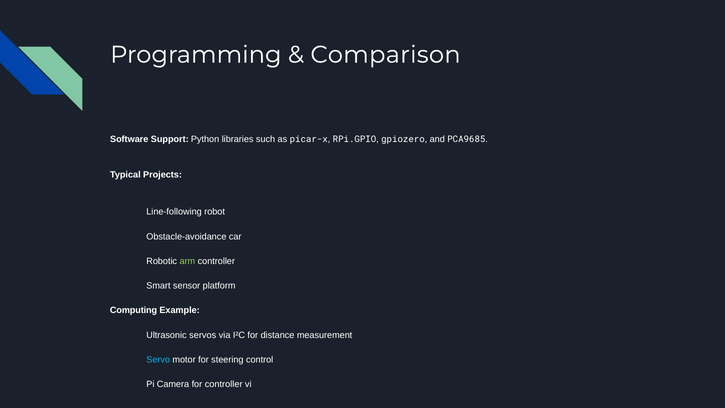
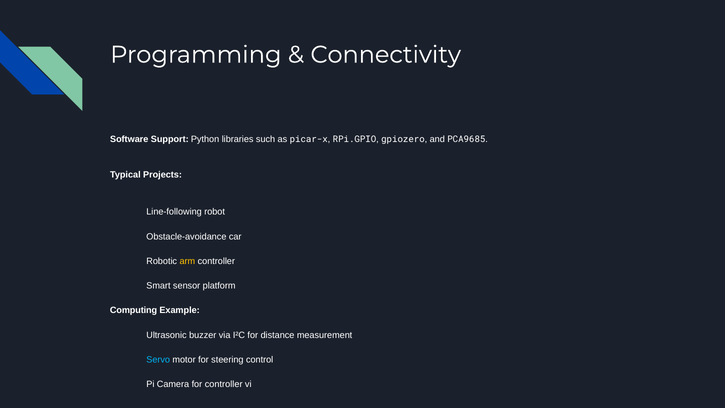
Comparison: Comparison -> Connectivity (386, 55)
arm colour: light green -> yellow (187, 261)
servos: servos -> buzzer (203, 335)
